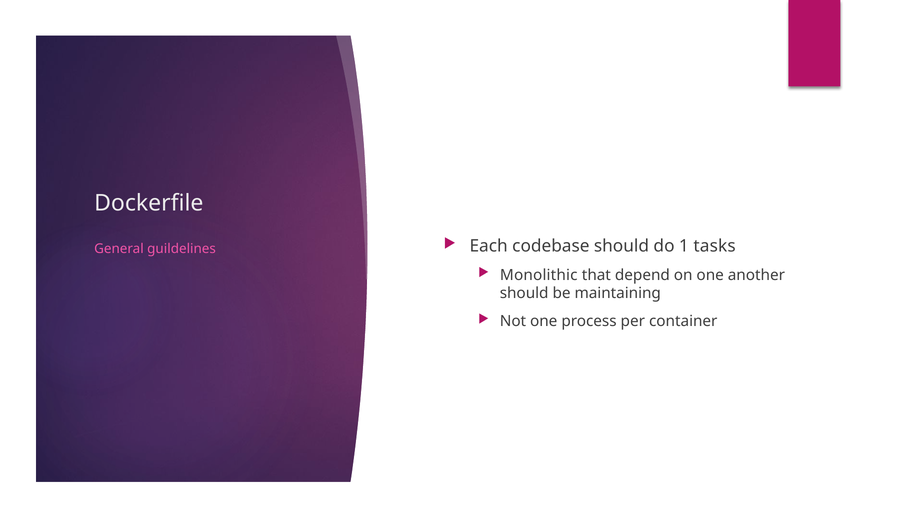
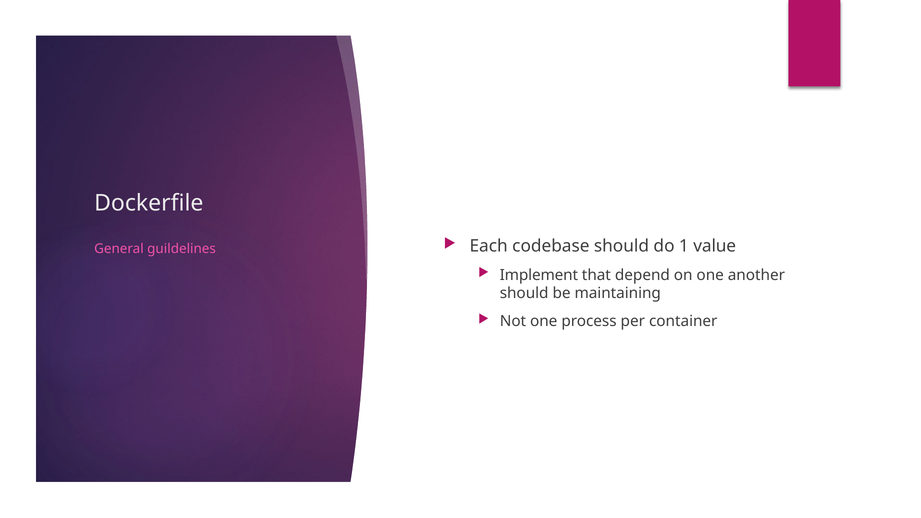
tasks: tasks -> value (715, 246)
Monolithic: Monolithic -> Implement (539, 275)
